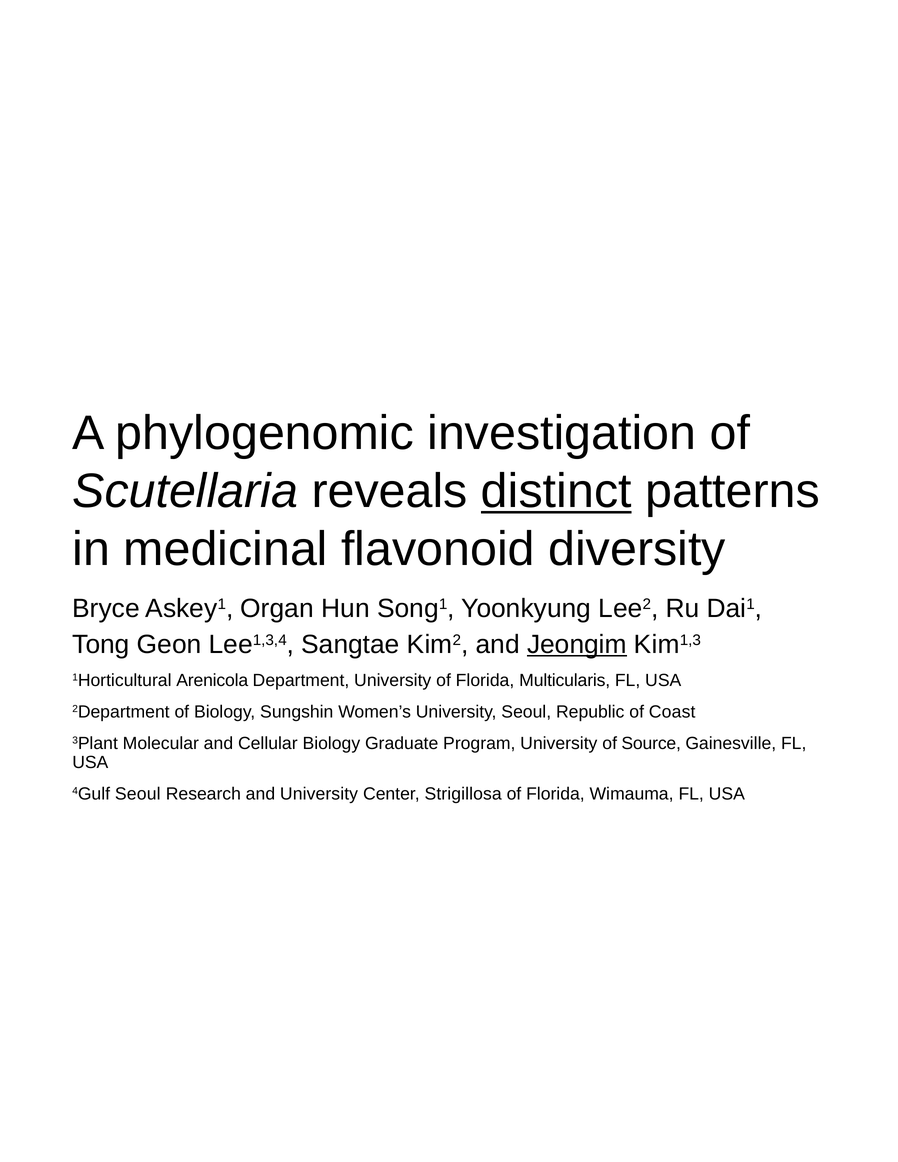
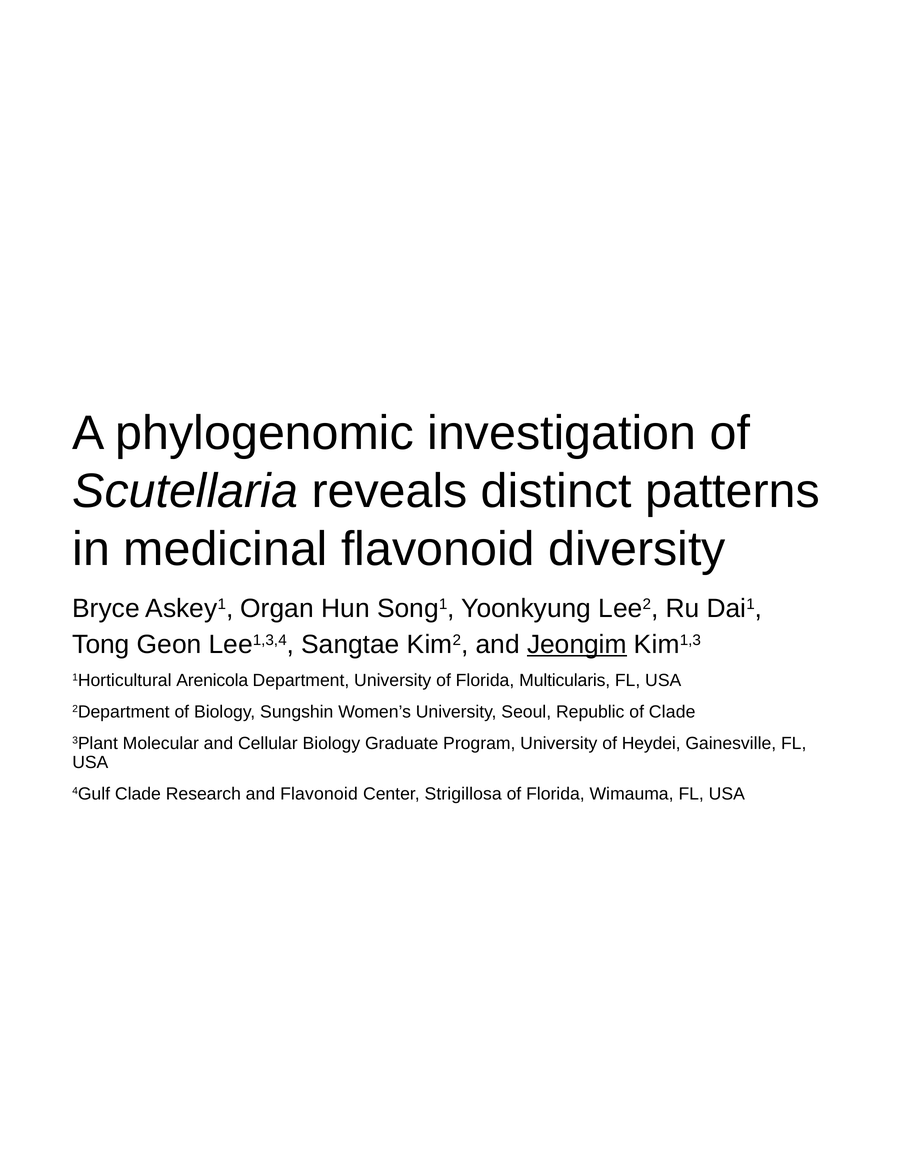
distinct underline: present -> none (556, 491)
of Coast: Coast -> Clade (672, 712)
Source: Source -> Heydei (651, 743)
4Gulf Seoul: Seoul -> Clade (138, 794)
and University: University -> Flavonoid (319, 794)
